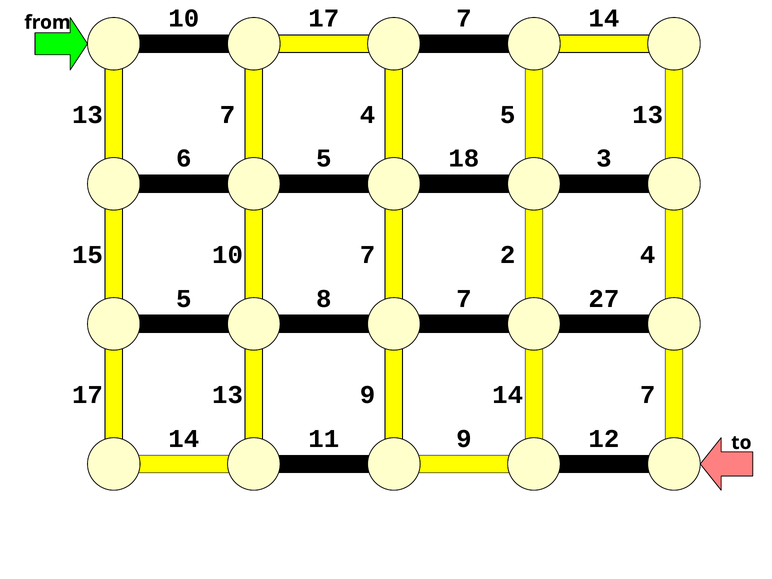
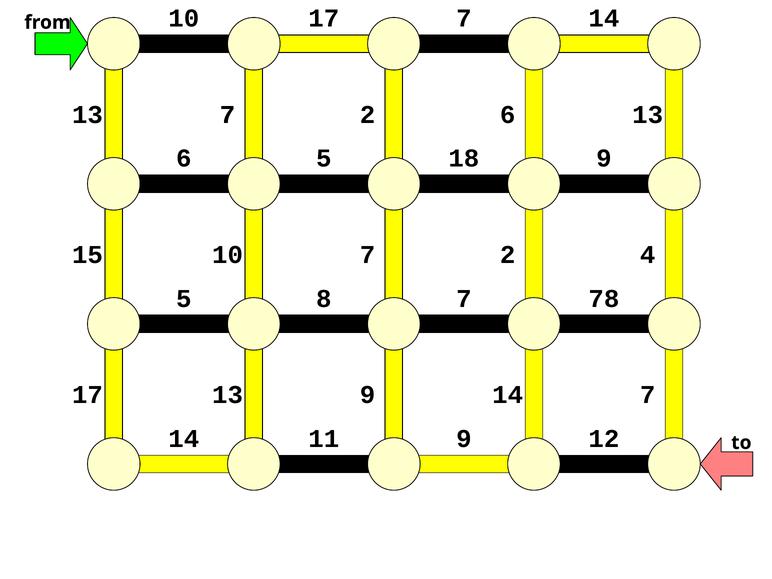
4: 4 -> 2 (368, 115)
5: 5 -> 6 (508, 115)
18 3: 3 -> 9 (604, 158)
27: 27 -> 78 (604, 299)
